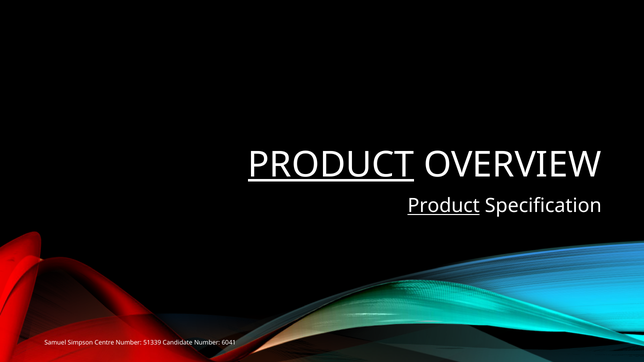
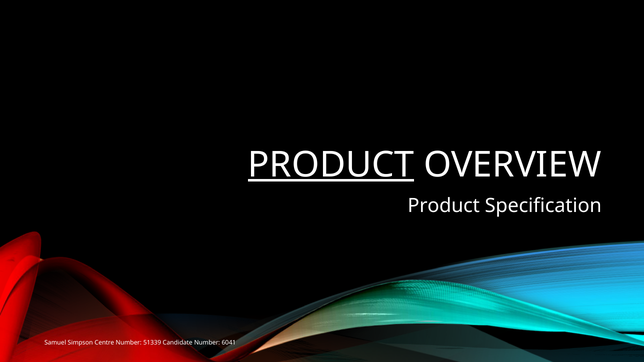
Product underline: present -> none (444, 206)
